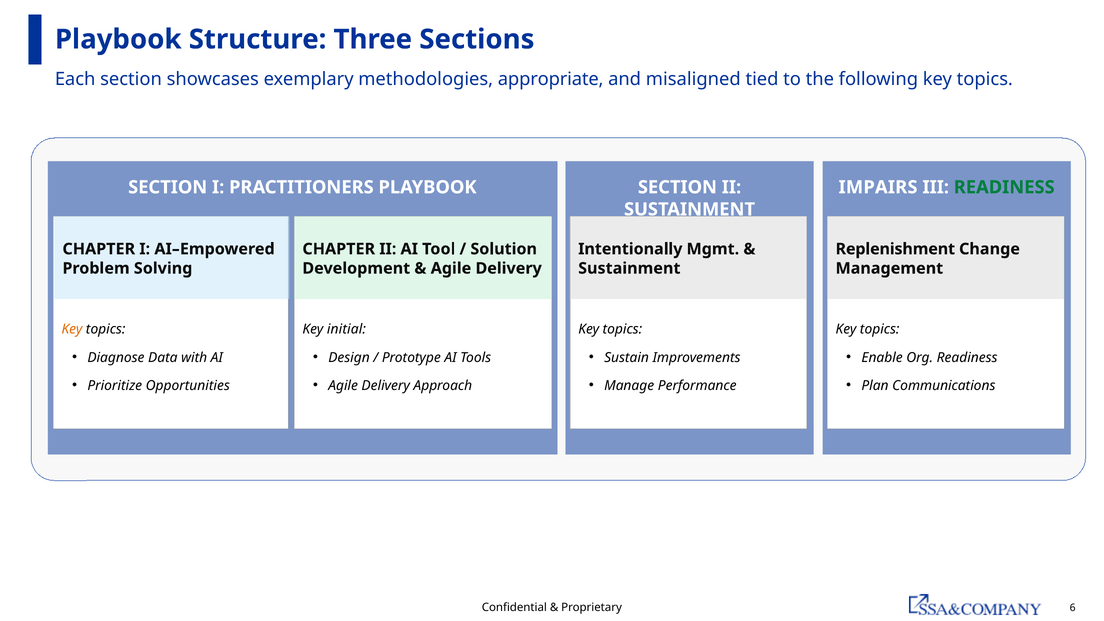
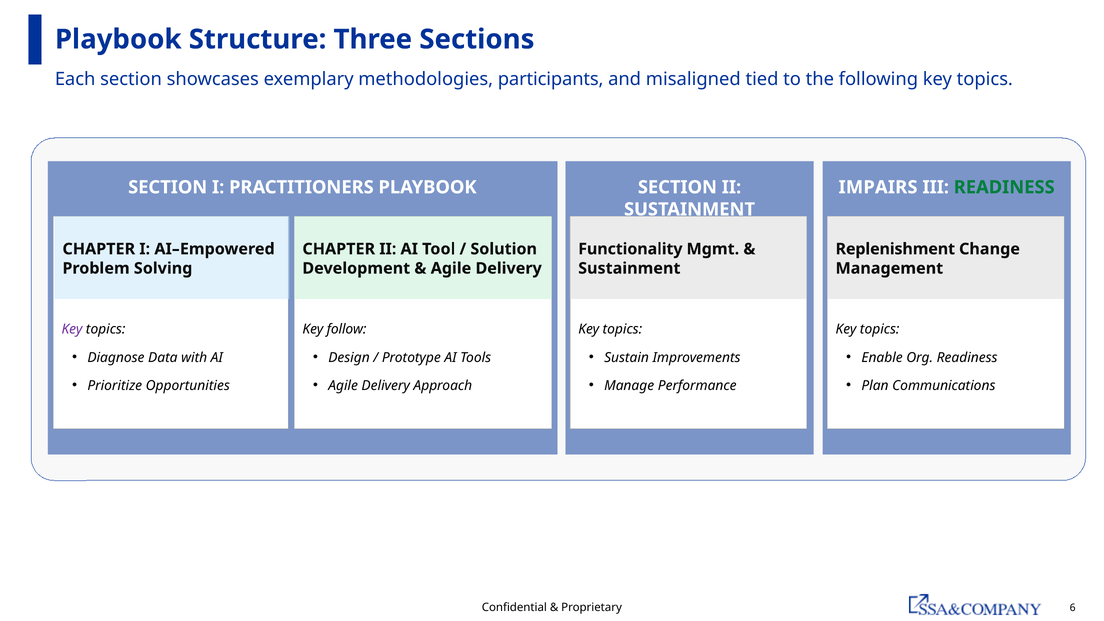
appropriate: appropriate -> participants (551, 79)
Intentionally: Intentionally -> Functionality (630, 249)
Key colour: orange -> purple (72, 329)
initial: initial -> follow (347, 329)
